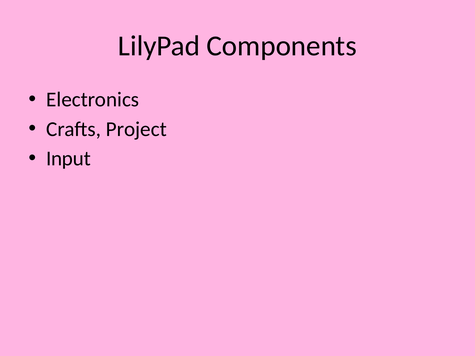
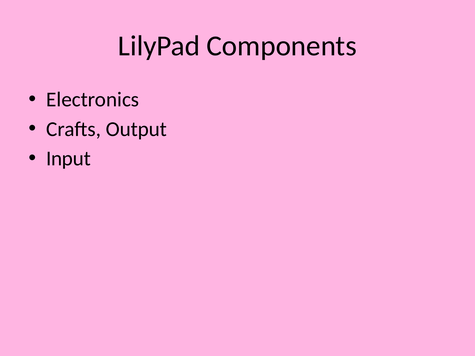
Project: Project -> Output (136, 129)
